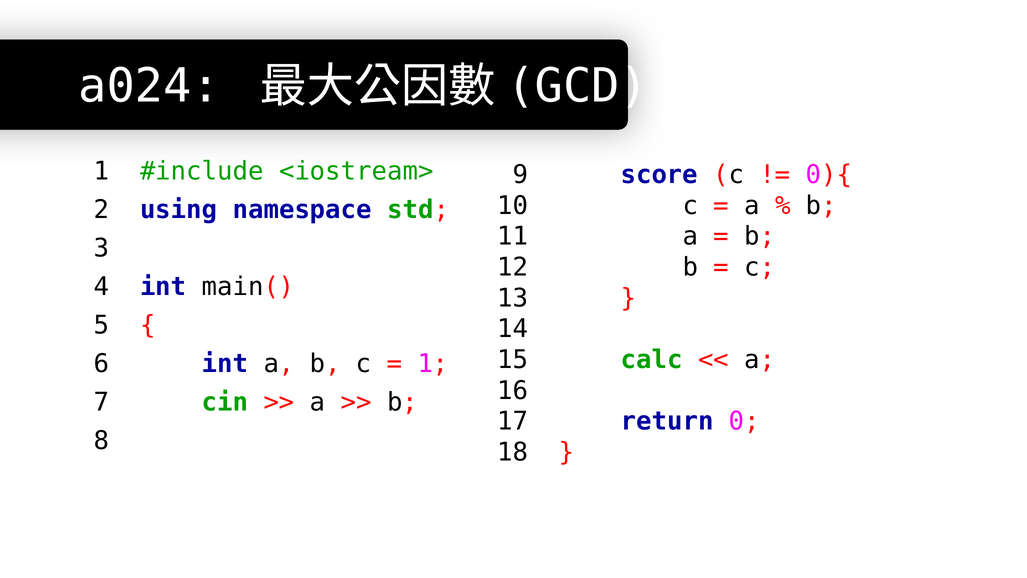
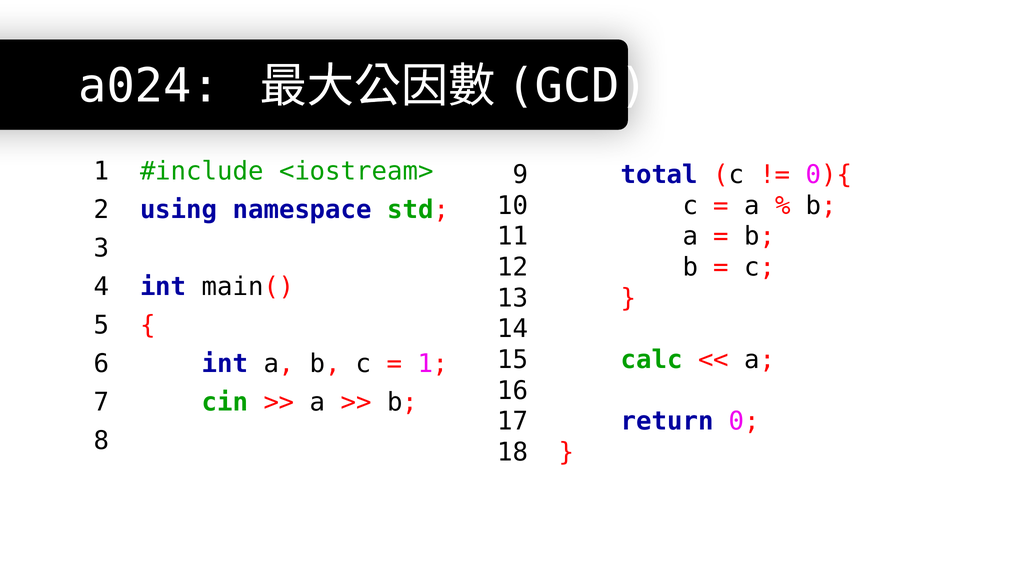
score: score -> total (659, 175)
